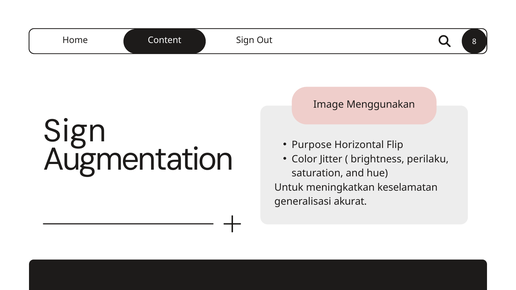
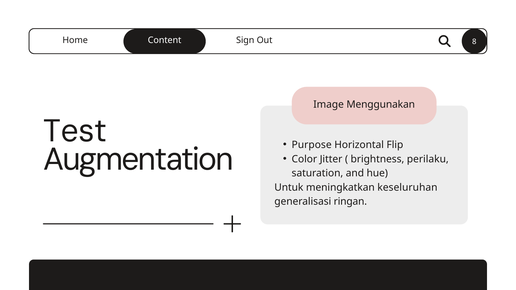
Sign: Sign -> Test (75, 131)
keselamatan: keselamatan -> keseluruhan (407, 188)
akurat: akurat -> ringan (350, 202)
